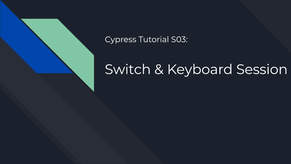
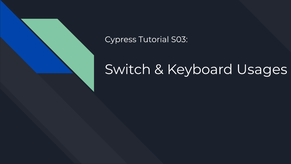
Session: Session -> Usages (262, 69)
